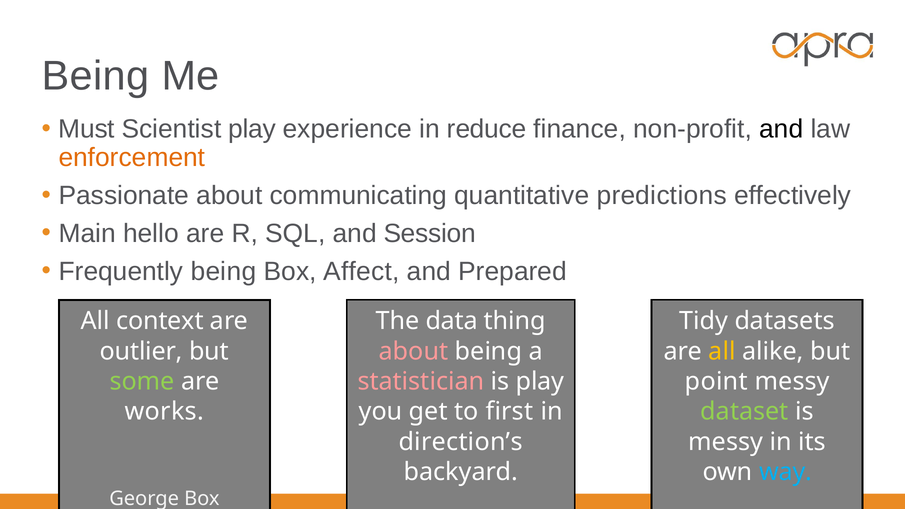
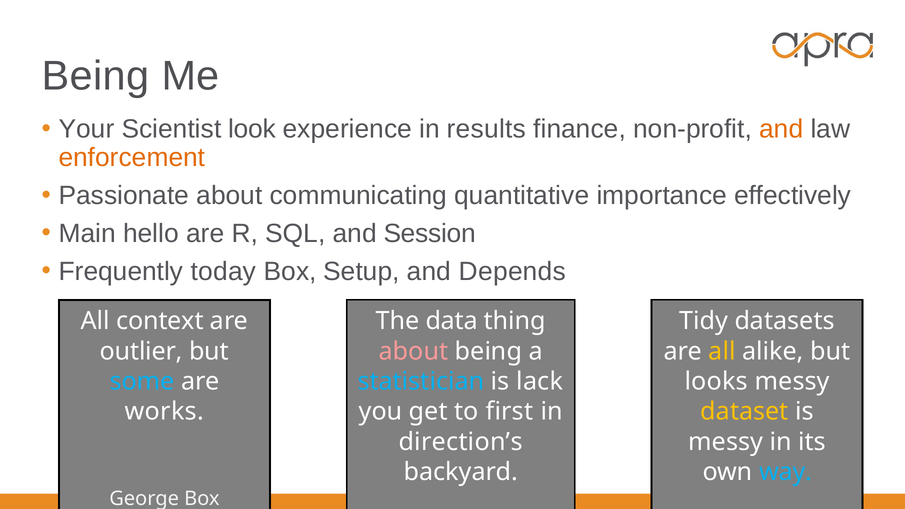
Must: Must -> Your (86, 129)
Scientist play: play -> look (252, 129)
reduce: reduce -> results (486, 129)
and colour: black -> orange (781, 129)
predictions: predictions -> importance (662, 195)
Frequently being: being -> today (223, 271)
Affect: Affect -> Setup (362, 271)
Prepared: Prepared -> Depends (512, 271)
some colour: light green -> light blue (142, 382)
statistician colour: pink -> light blue (421, 381)
is play: play -> lack (540, 381)
point: point -> looks (716, 381)
dataset colour: light green -> yellow (745, 412)
